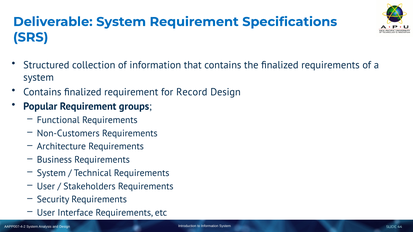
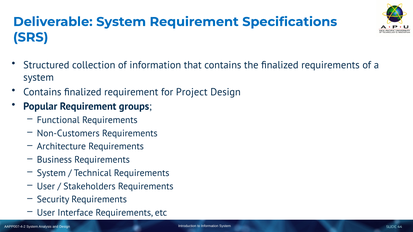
Record: Record -> Project (192, 92)
